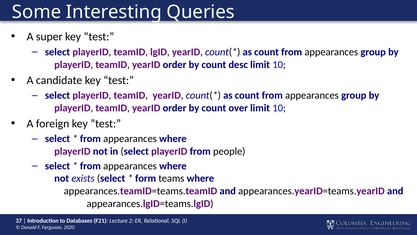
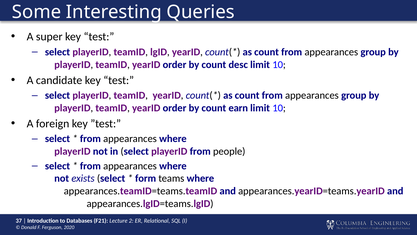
over: over -> earn (238, 108)
